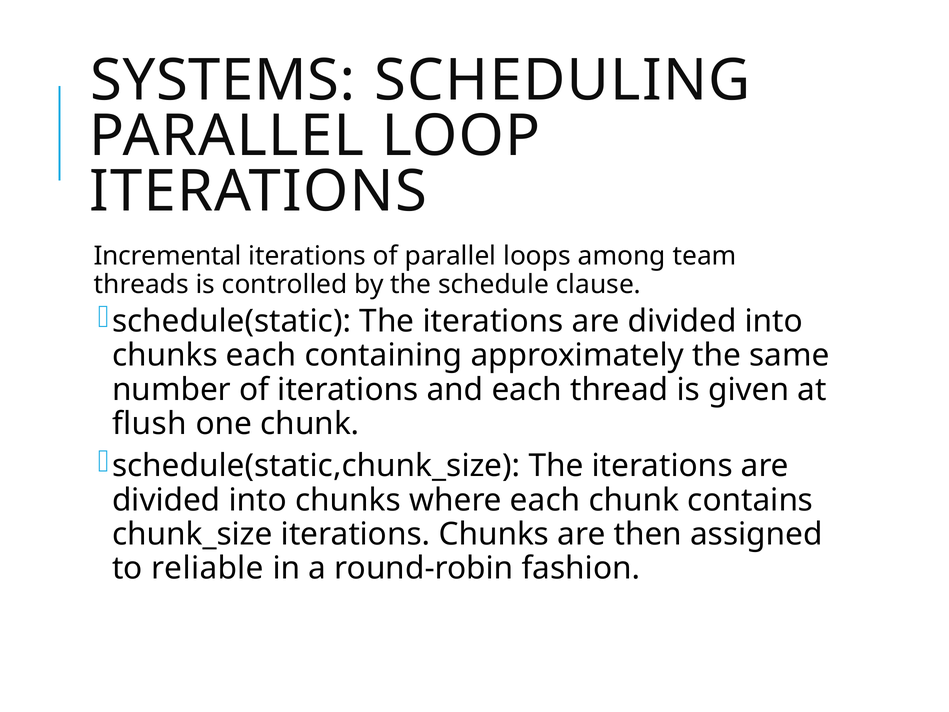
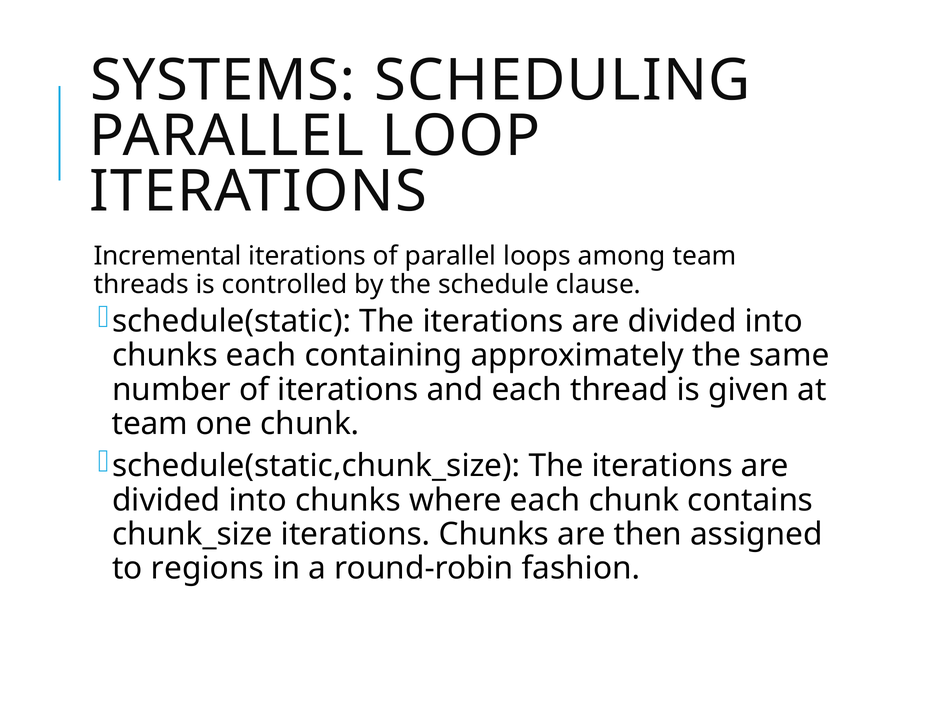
flush: flush -> team (150, 424)
reliable: reliable -> regions (207, 568)
